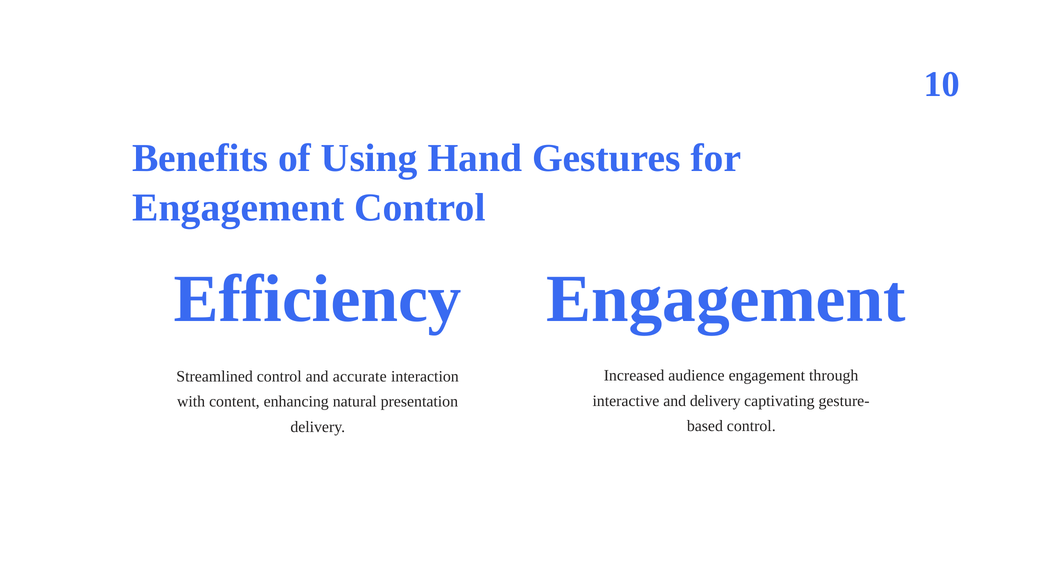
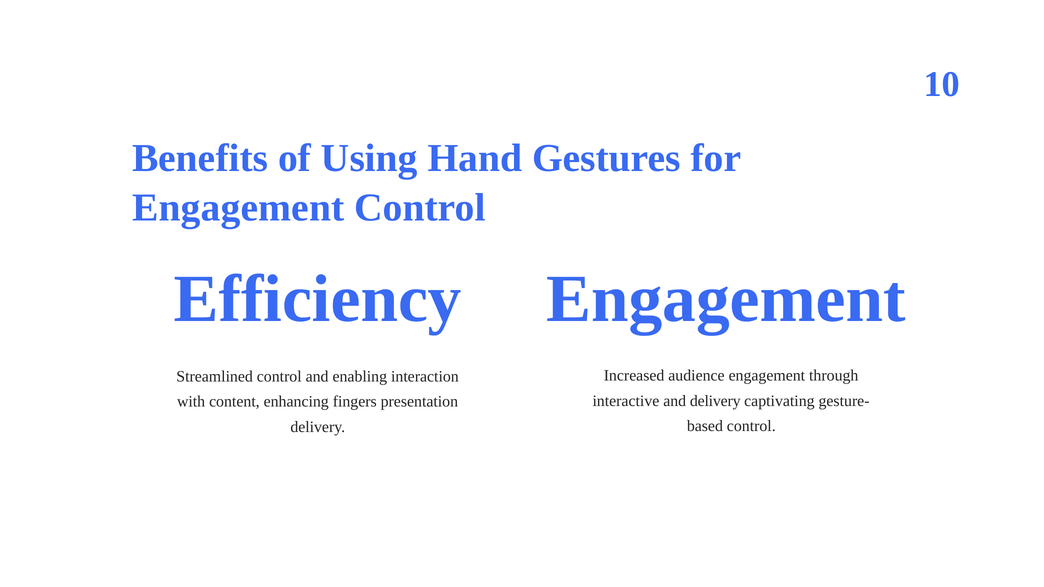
accurate: accurate -> enabling (360, 377)
natural: natural -> fingers (355, 402)
